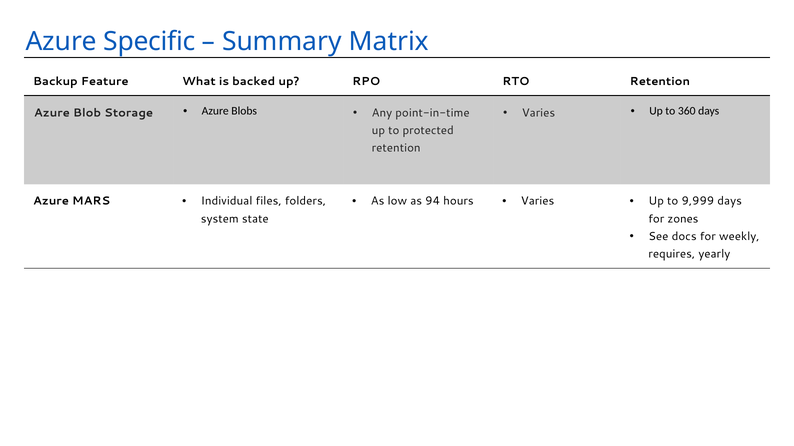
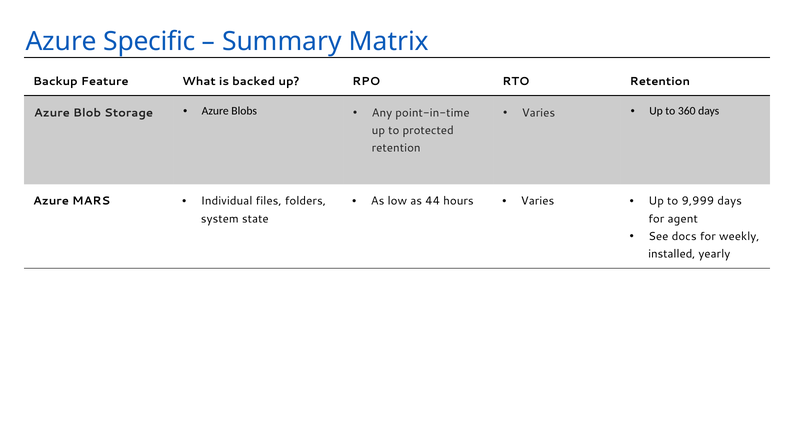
94: 94 -> 44 (433, 201)
zones: zones -> agent (683, 219)
requires: requires -> installed (672, 254)
